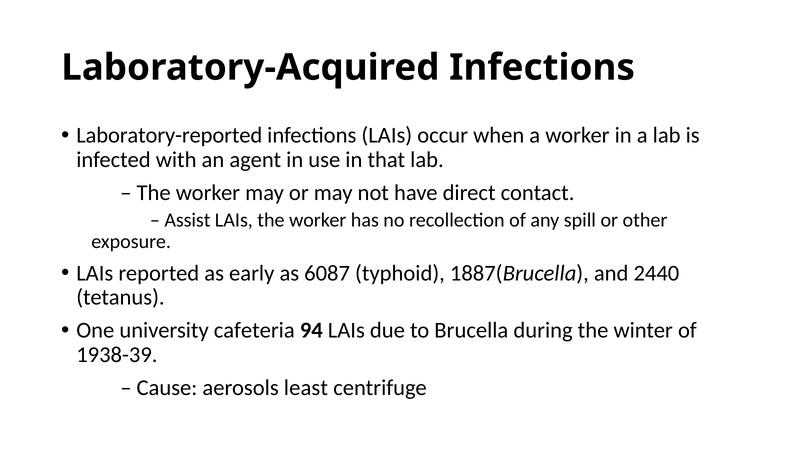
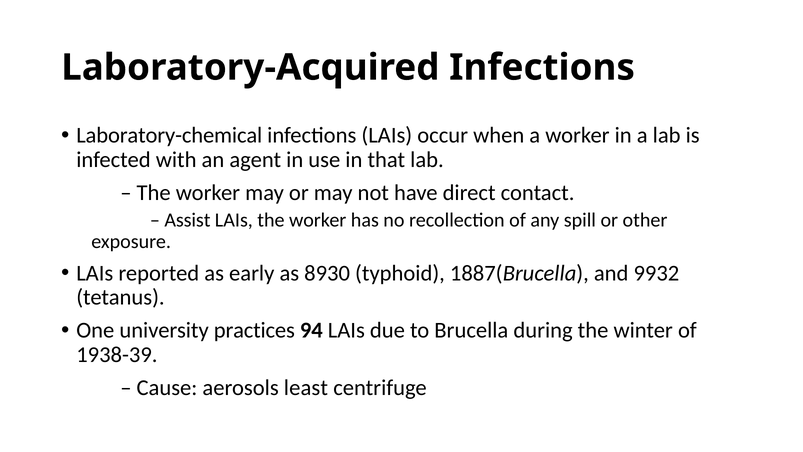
Laboratory-reported: Laboratory-reported -> Laboratory-chemical (169, 135)
6087: 6087 -> 8930 (327, 273)
2440: 2440 -> 9932 (656, 273)
cafeteria: cafeteria -> practices (254, 330)
